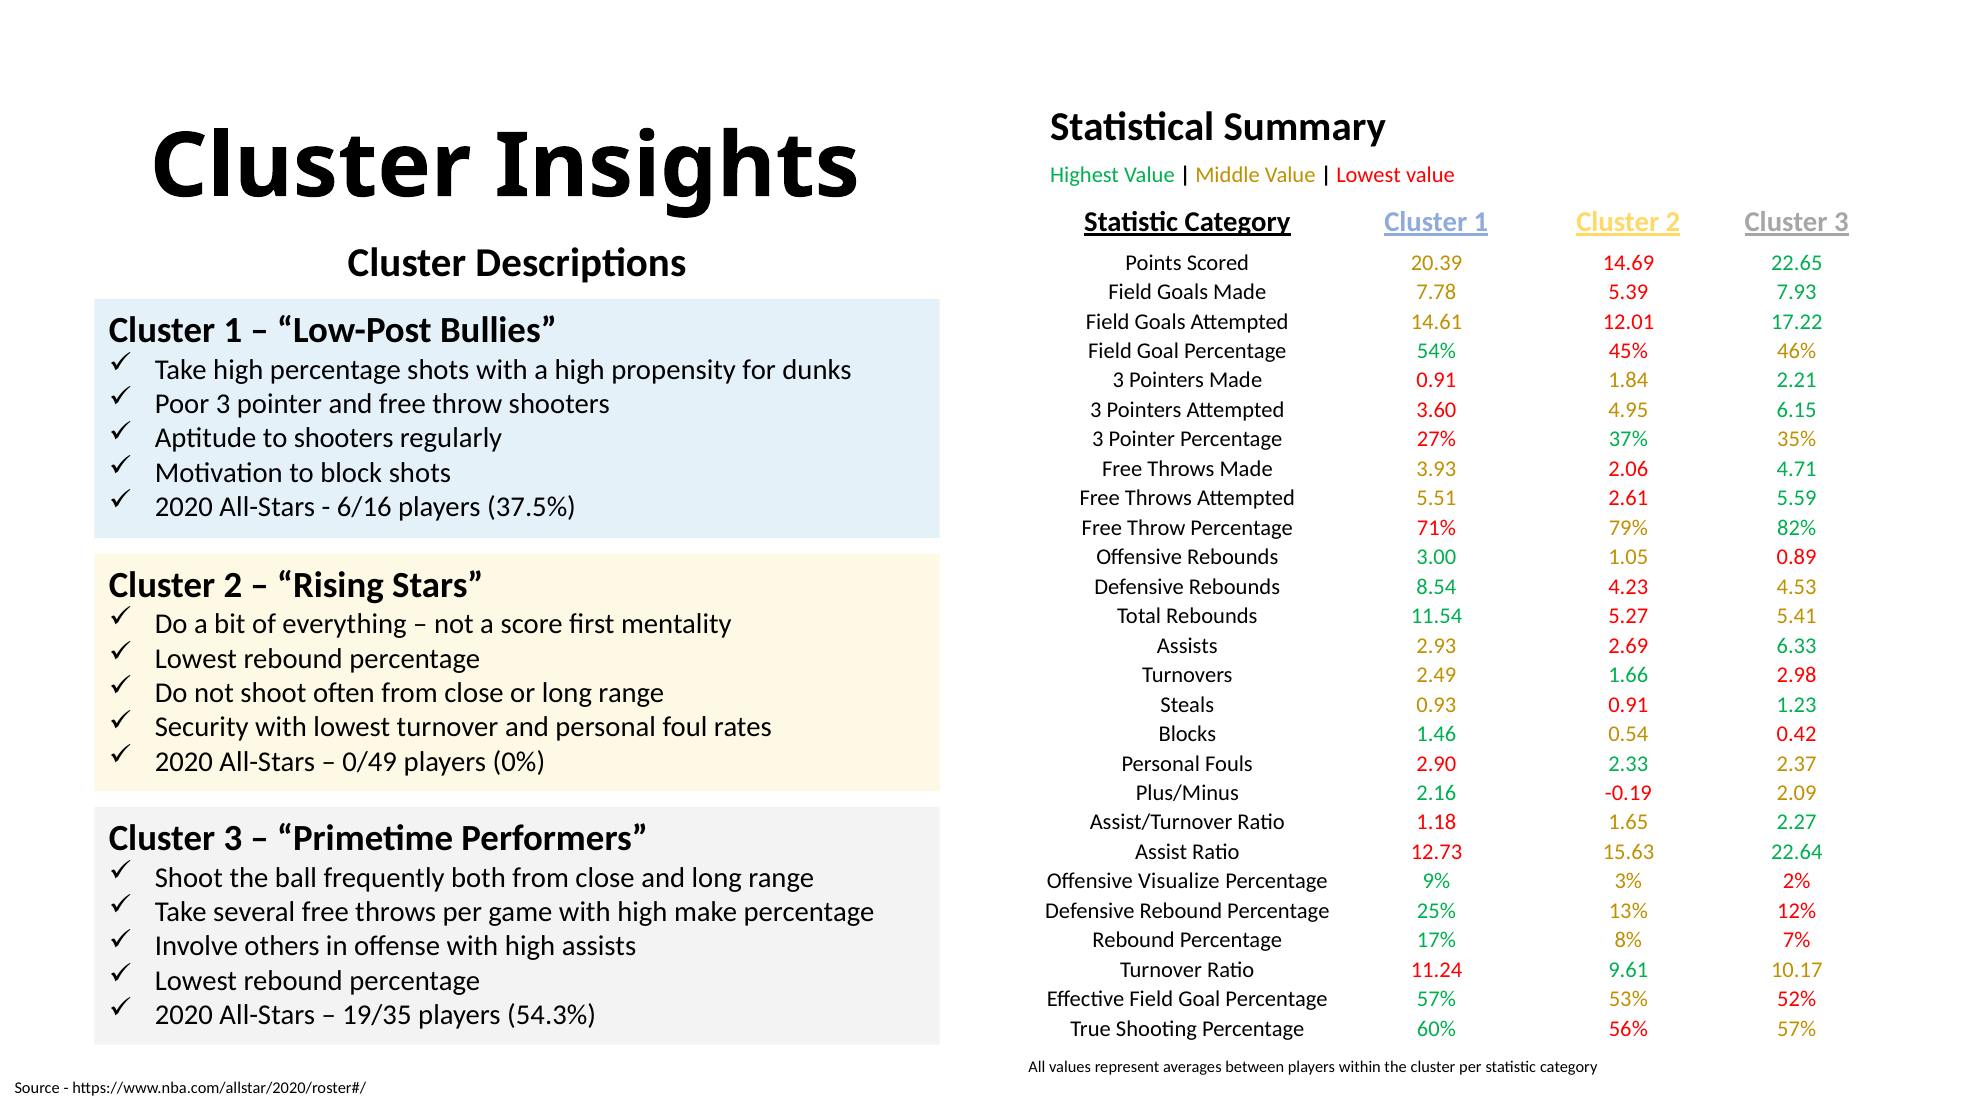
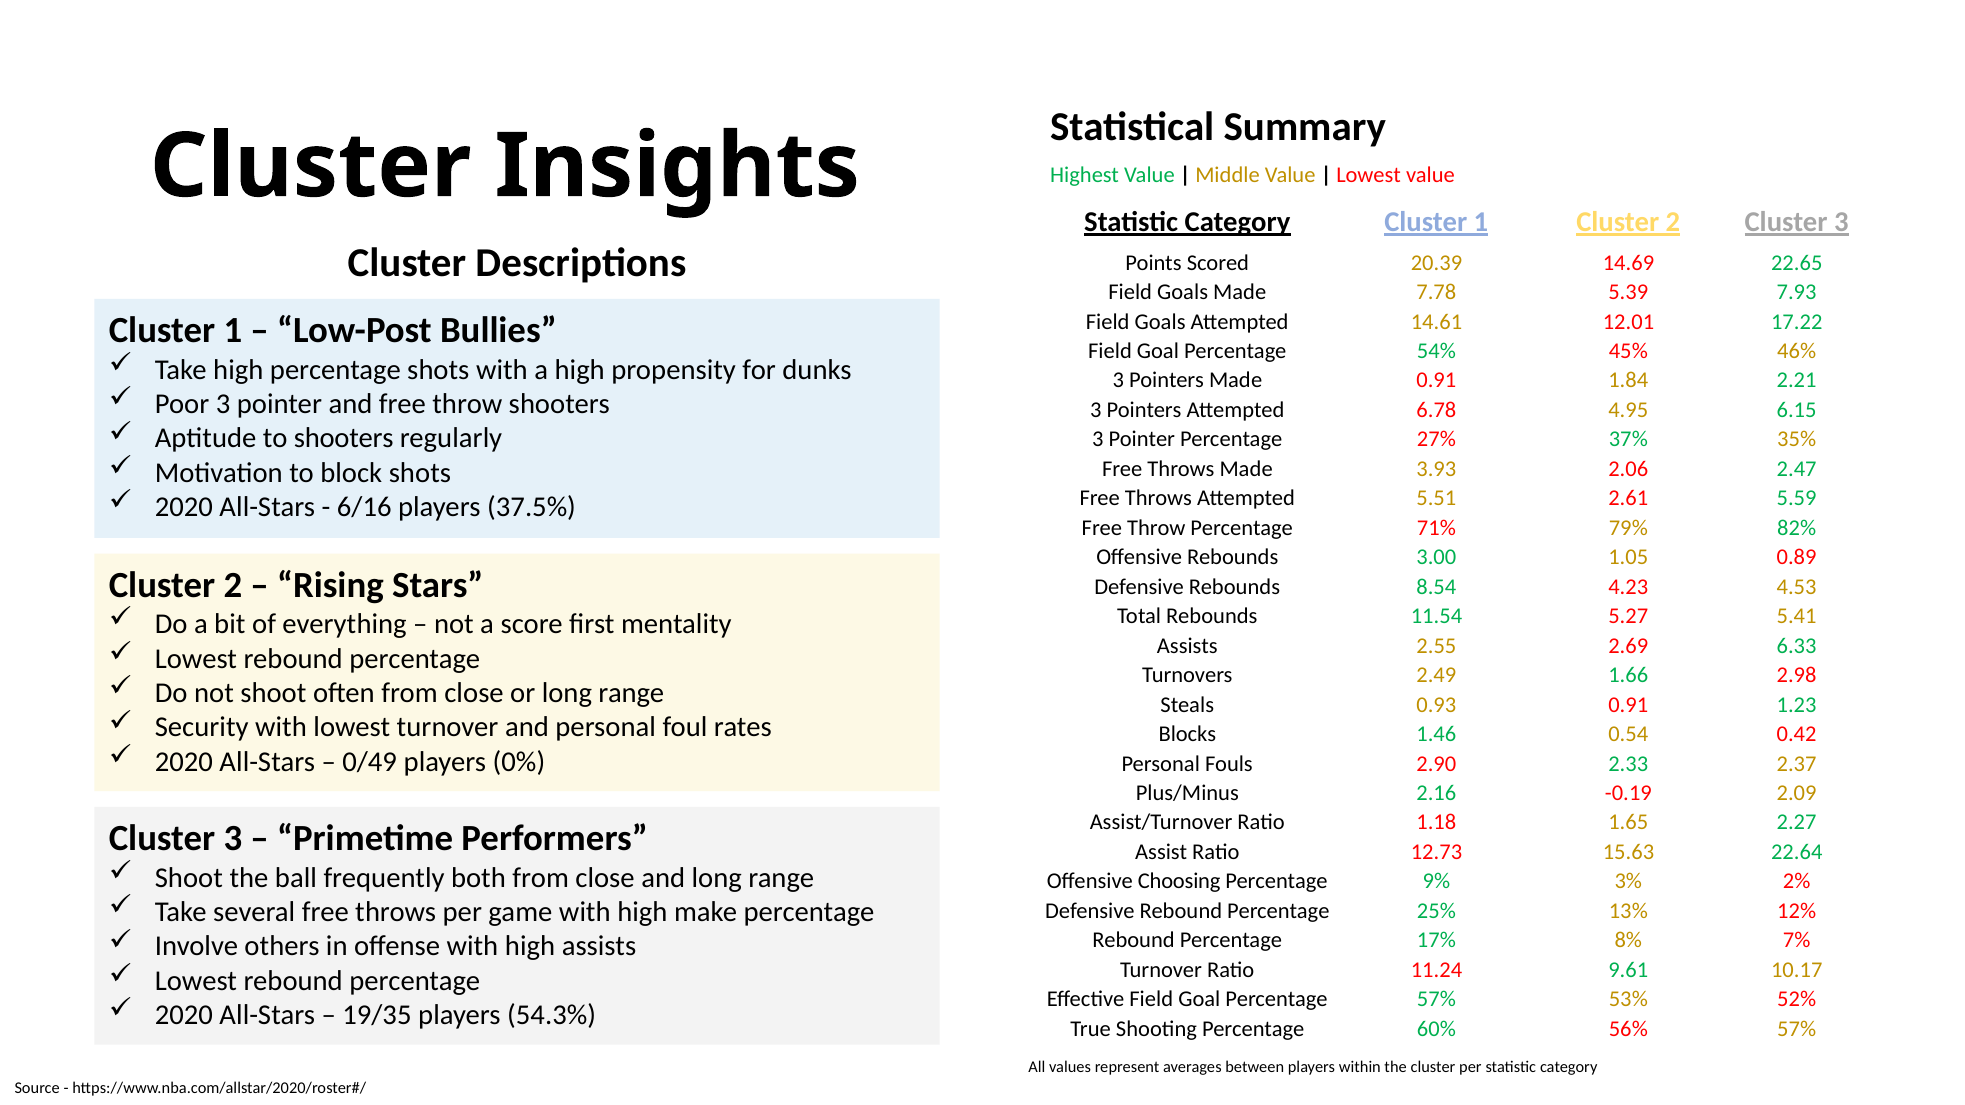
3.60: 3.60 -> 6.78 (1436, 410)
4.71: 4.71 -> 2.47 (1797, 469)
2.93: 2.93 -> 2.55 (1436, 646)
Visualize: Visualize -> Choosing (1179, 882)
